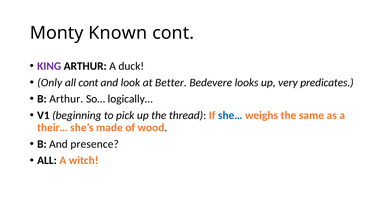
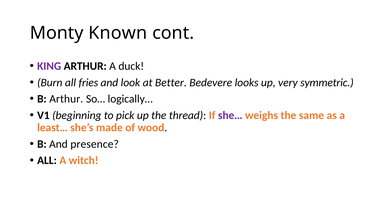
Only: Only -> Burn (50, 83)
all cont: cont -> fries (88, 83)
predicates: predicates -> symmetric (327, 83)
she… colour: blue -> purple (230, 115)
their…: their… -> least… (52, 128)
